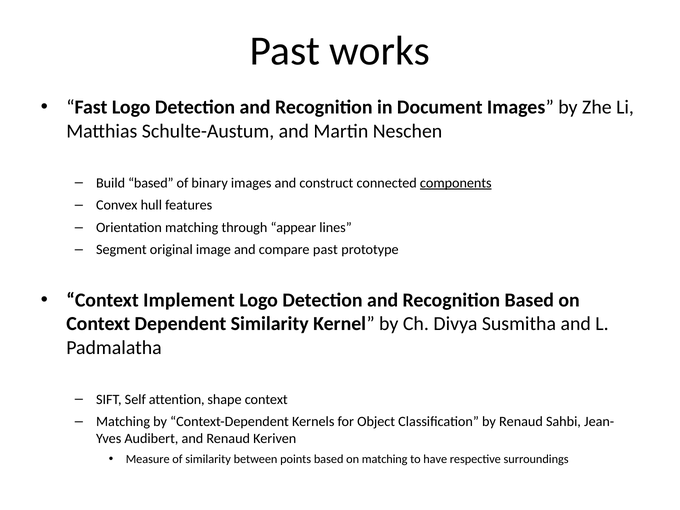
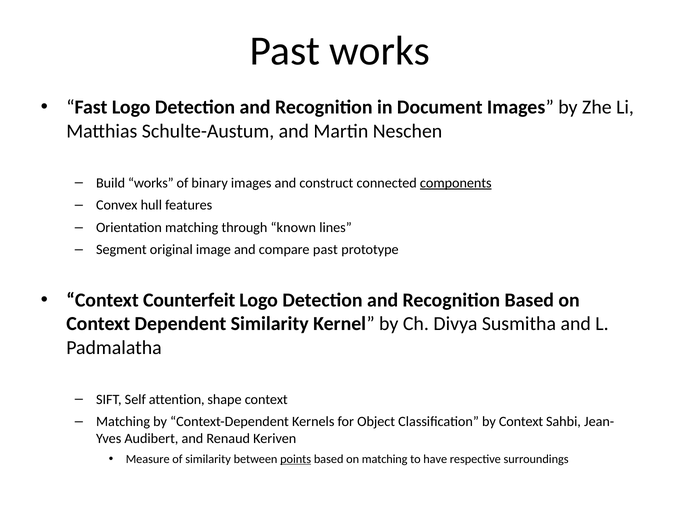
Build based: based -> works (151, 183)
appear: appear -> known (293, 228)
Implement: Implement -> Counterfeit (189, 300)
by Renaud: Renaud -> Context (521, 422)
points underline: none -> present (296, 459)
